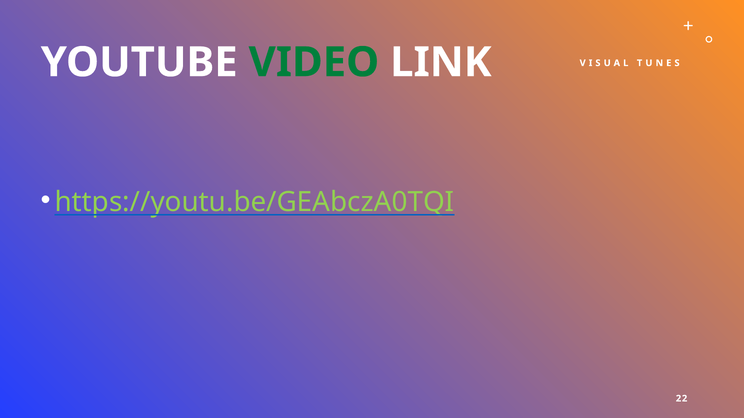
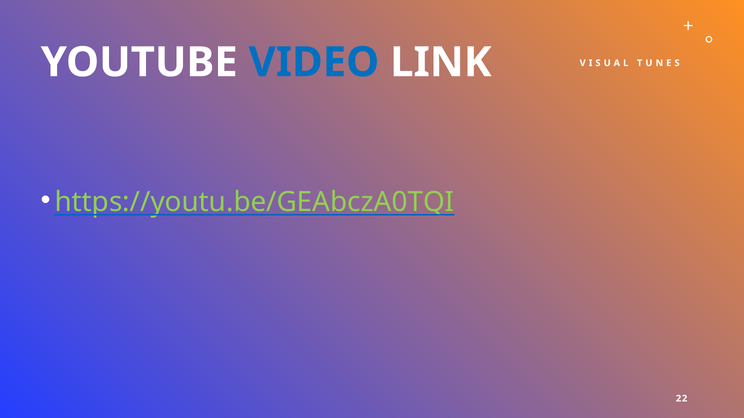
VIDEO colour: green -> blue (314, 62)
